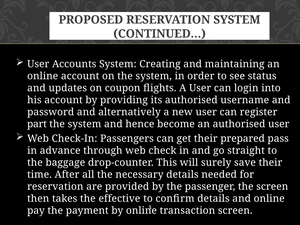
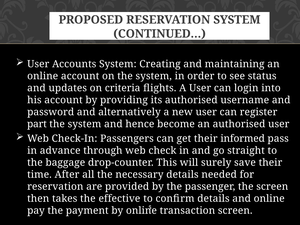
coupon: coupon -> criteria (123, 88)
prepared: prepared -> informed (243, 139)
